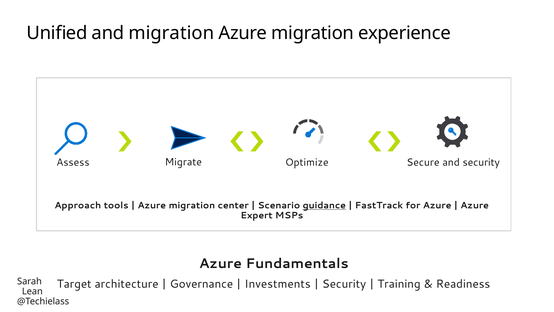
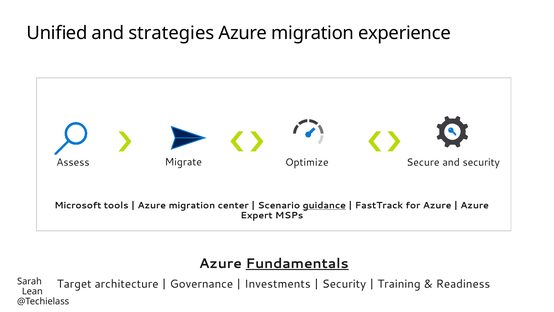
and migration: migration -> strategies (171, 33)
Approach: Approach -> Microsoft (78, 205)
Fundamentals underline: none -> present (297, 263)
